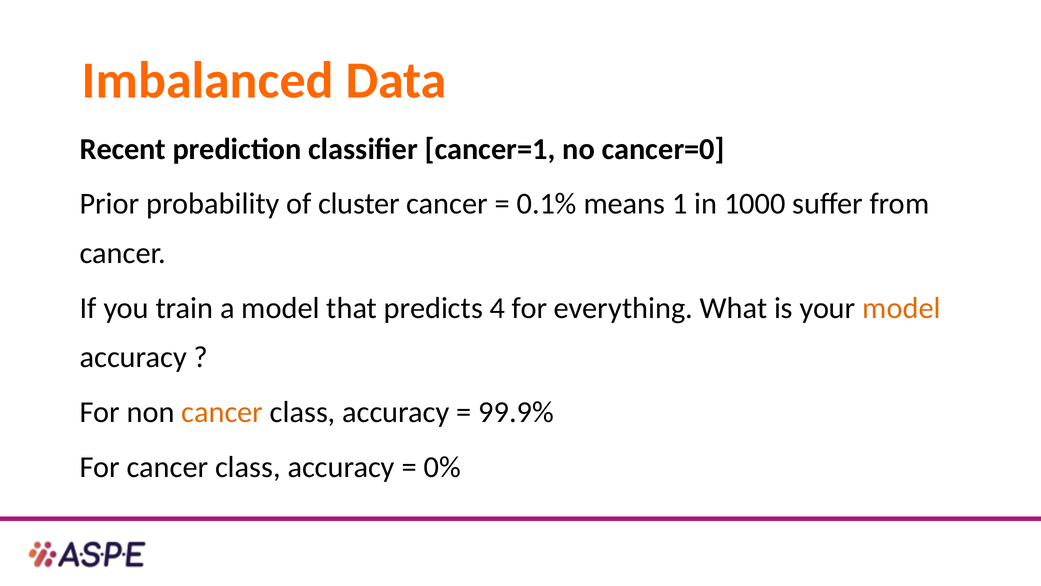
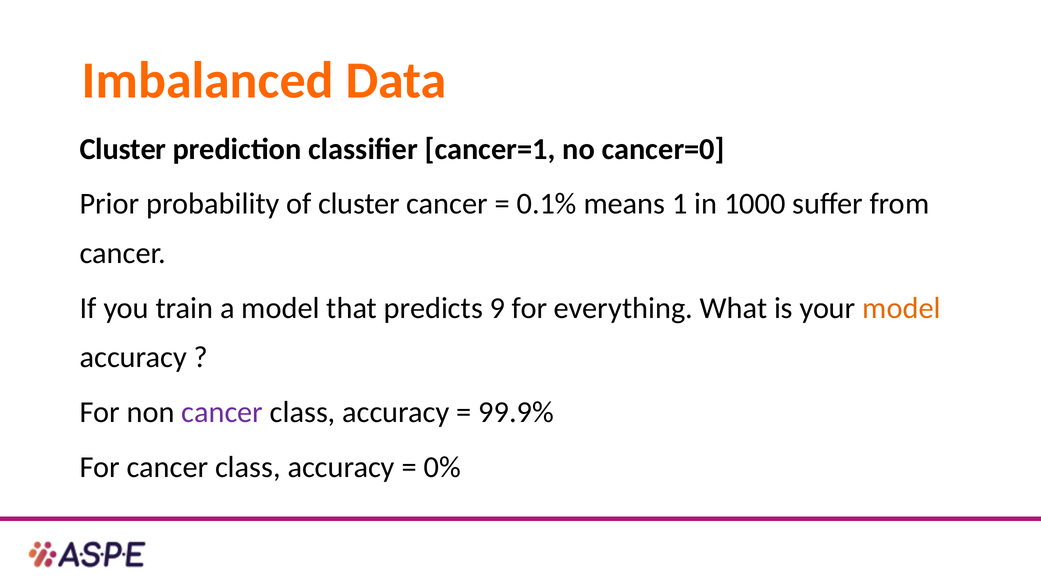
Recent: Recent -> Cluster (123, 149)
4: 4 -> 9 (497, 308)
cancer colour: orange -> purple (222, 412)
